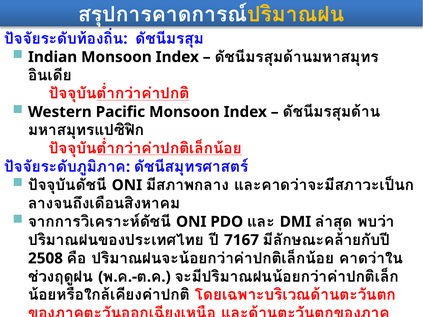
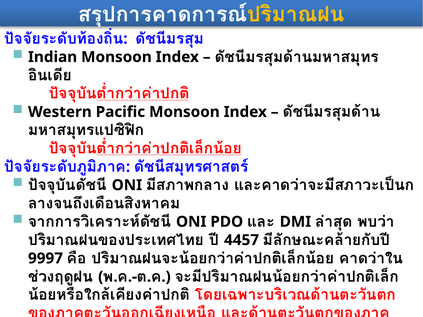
7167: 7167 -> 4457 (242, 240)
2508: 2508 -> 9997 (45, 259)
